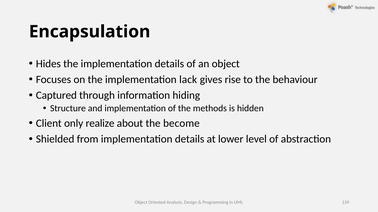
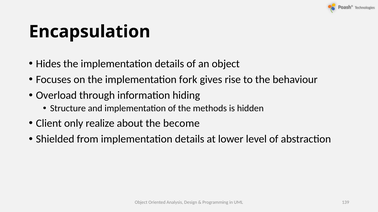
lack: lack -> fork (188, 80)
Captured: Captured -> Overload (56, 96)
